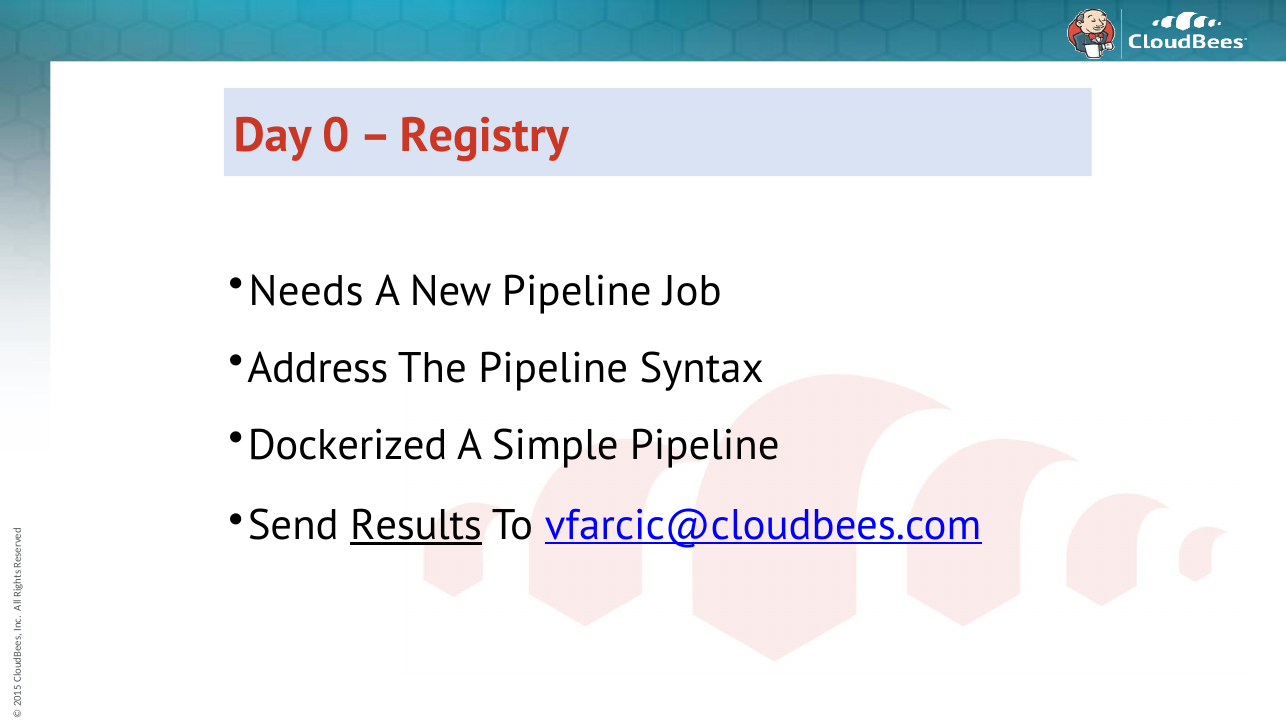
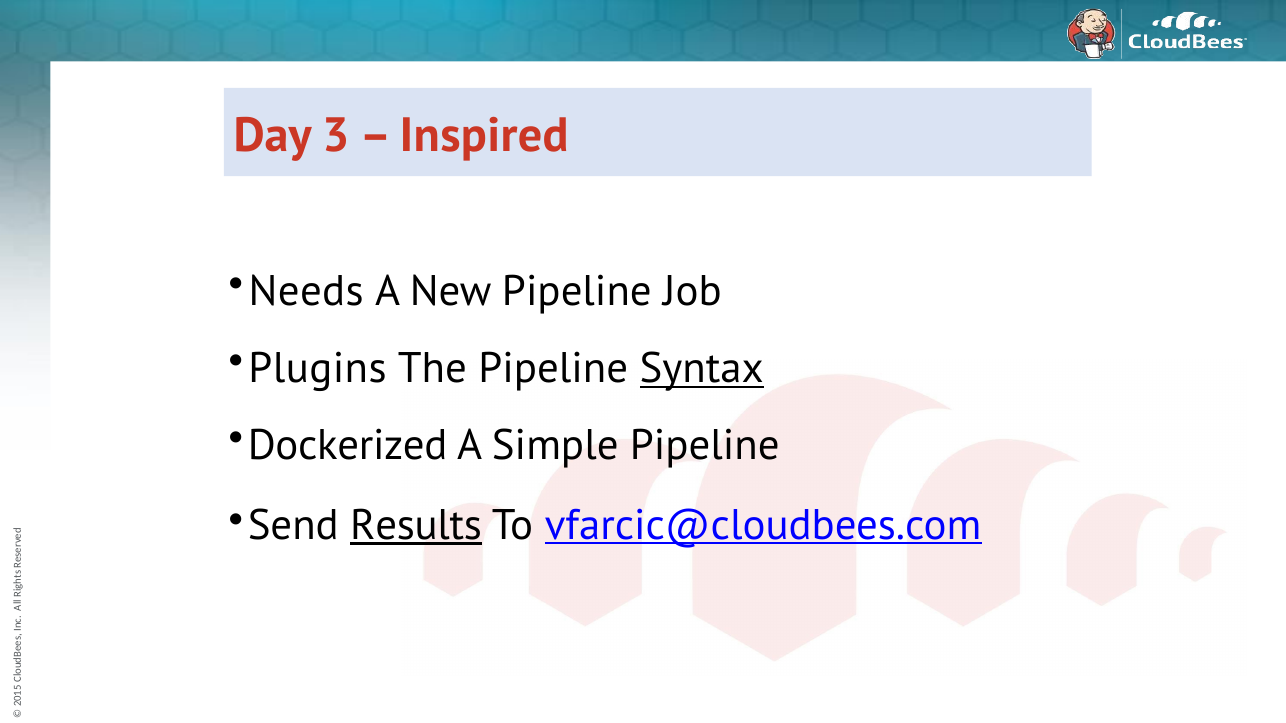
Day 0: 0 -> 3 (336, 135)
Registry: Registry -> Inspired (484, 135)
Address: Address -> Plugins (318, 369)
Syntax underline: none -> present (702, 369)
